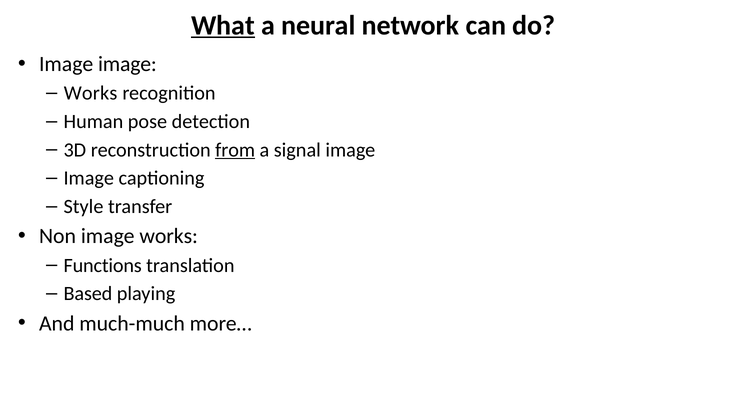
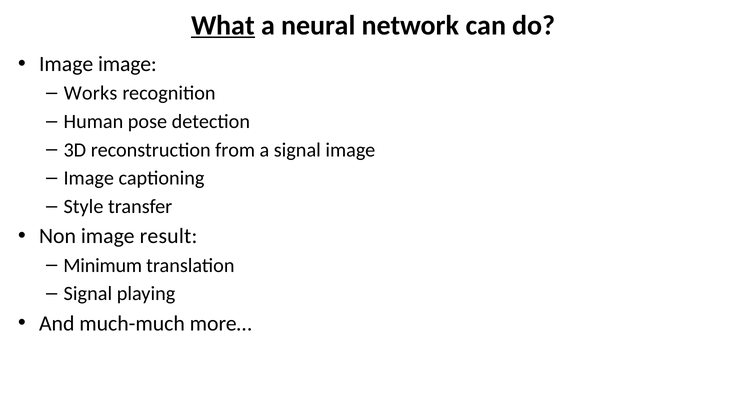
from underline: present -> none (235, 150)
image works: works -> result (169, 236)
Functions: Functions -> Minimum (103, 266)
Based: Based -> Signal (88, 294)
